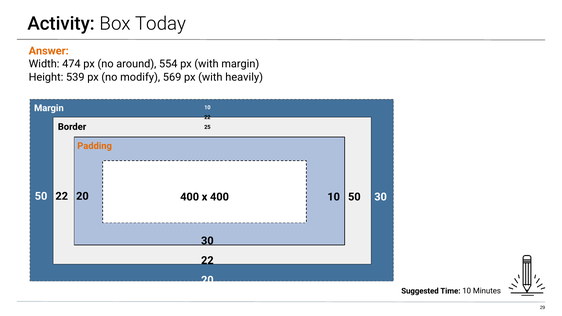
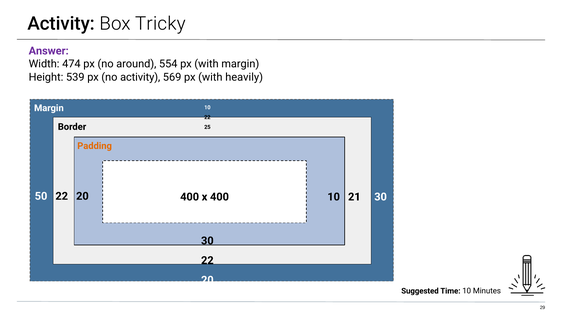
Today: Today -> Tricky (160, 24)
Answer colour: orange -> purple (49, 51)
no modify: modify -> activity (140, 77)
10 50: 50 -> 21 (354, 197)
